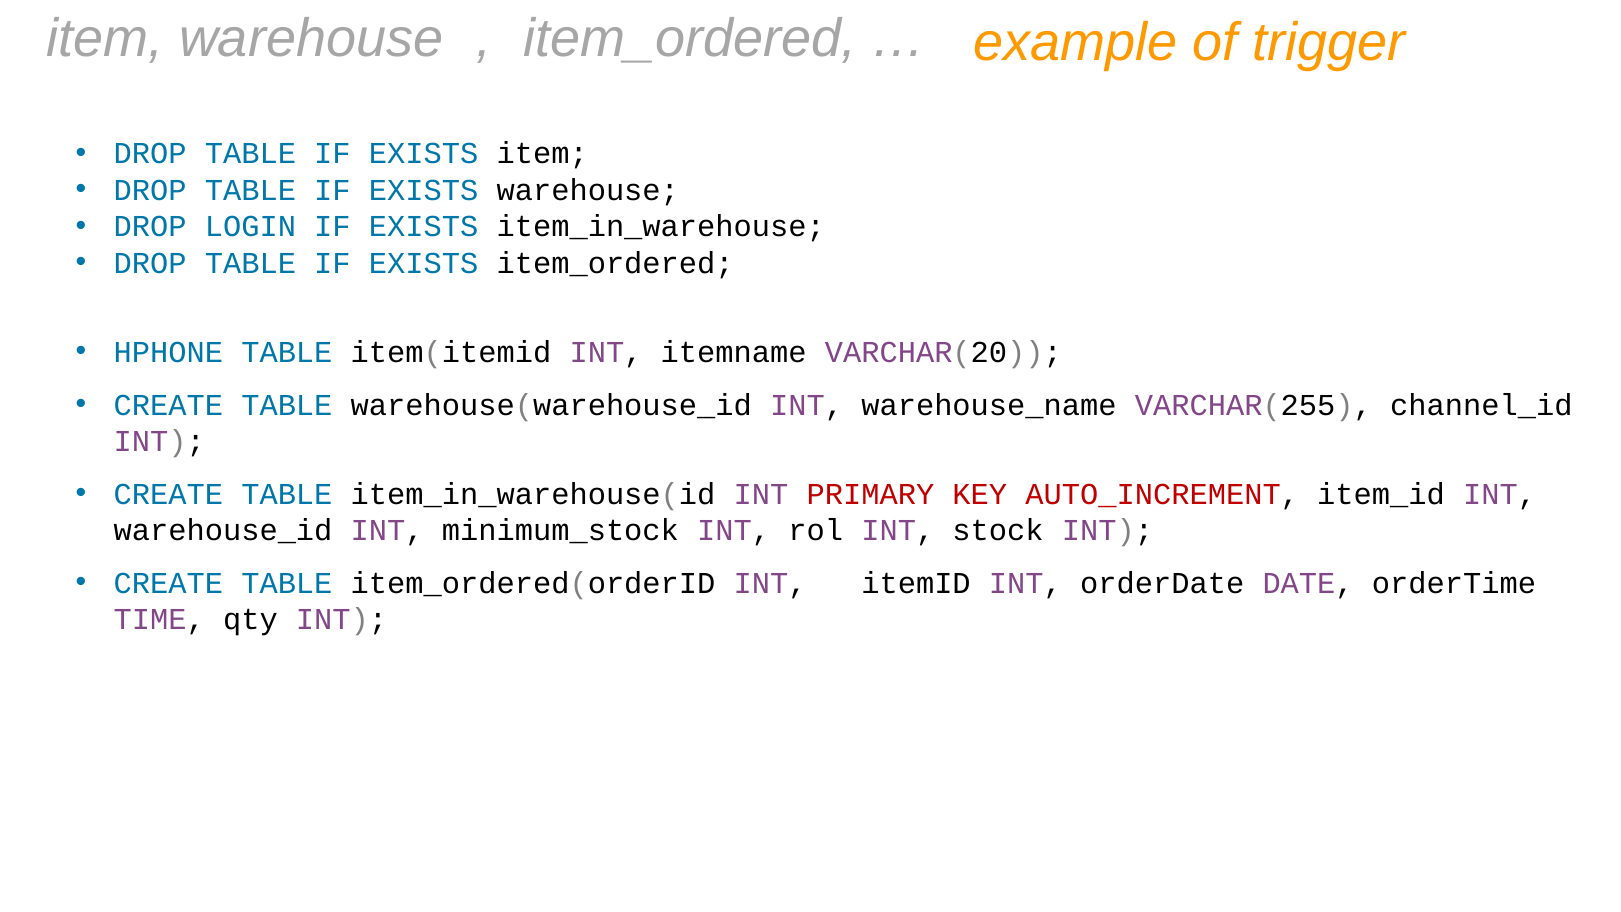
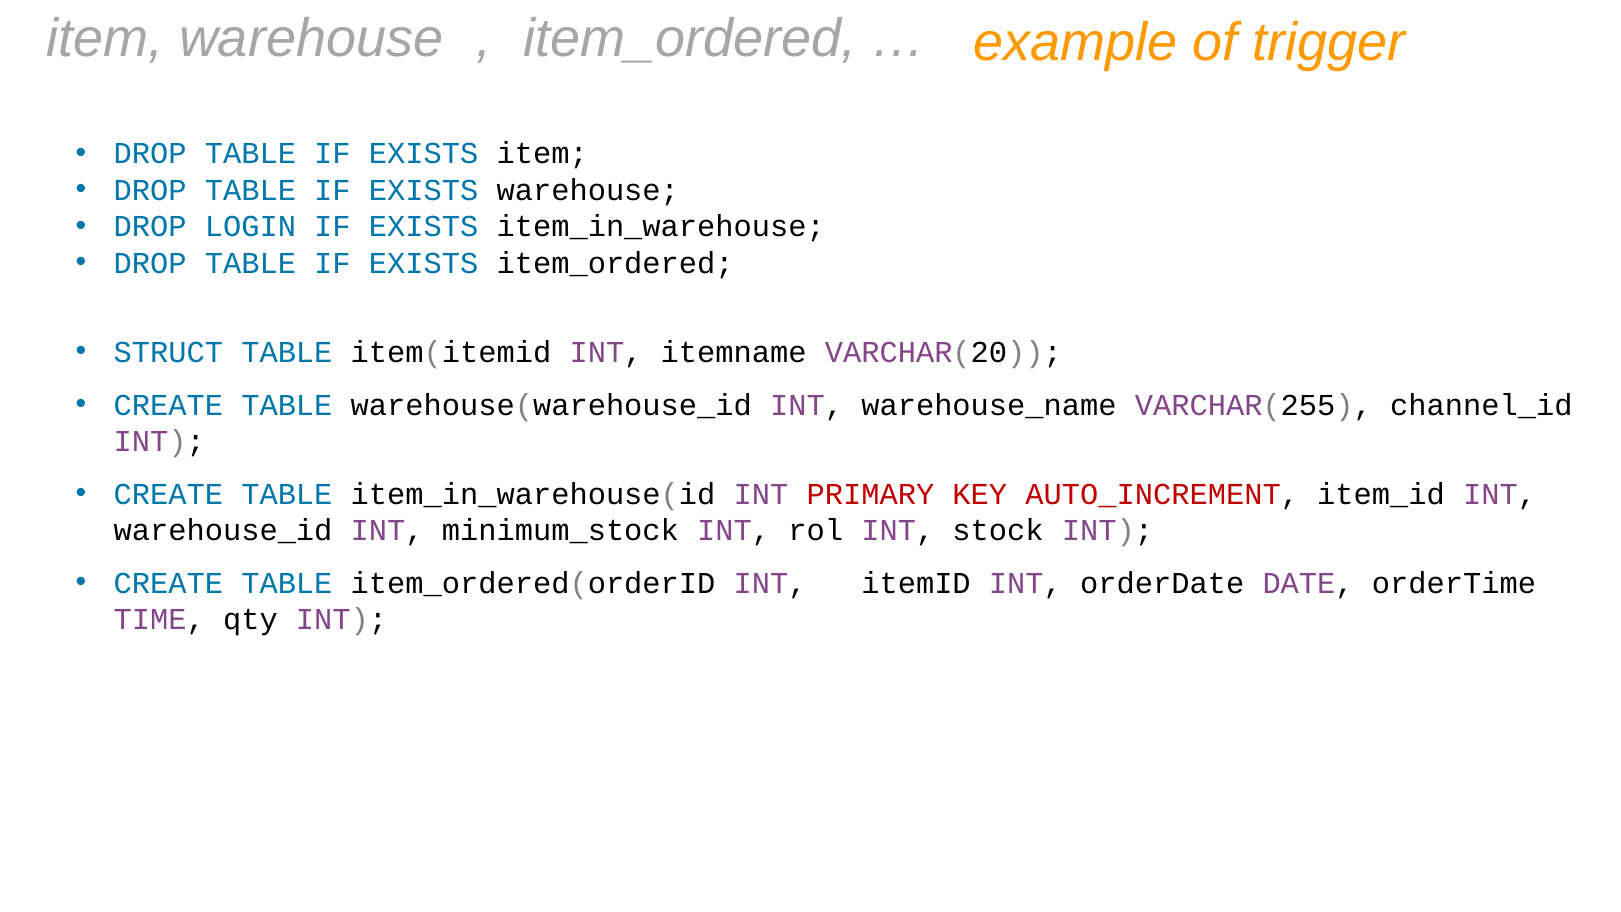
HPHONE: HPHONE -> STRUCT (168, 352)
